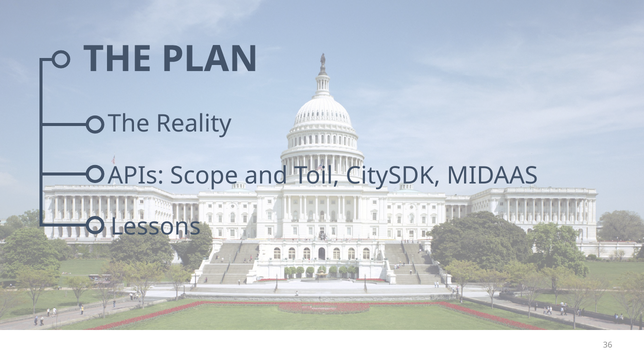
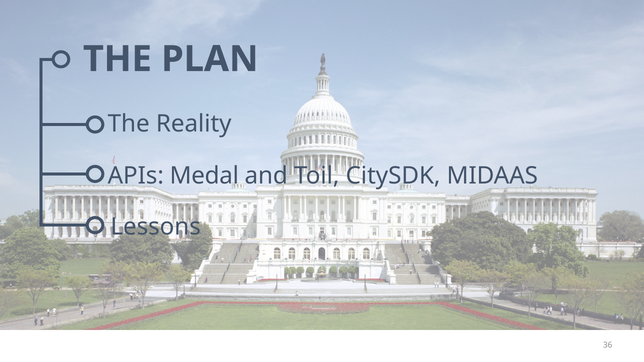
Scope: Scope -> Medal (204, 176)
